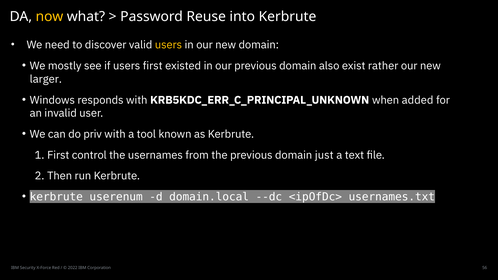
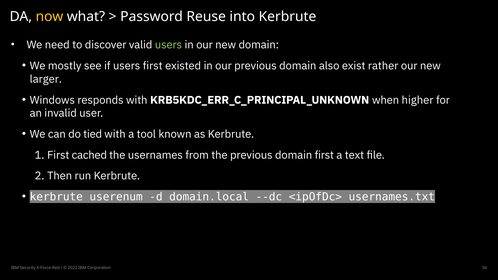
users colour: yellow -> light green (168, 45)
added: added -> higher (418, 100)
priv: priv -> tied (93, 134)
control: control -> cached (89, 155)
domain just: just -> first (324, 155)
